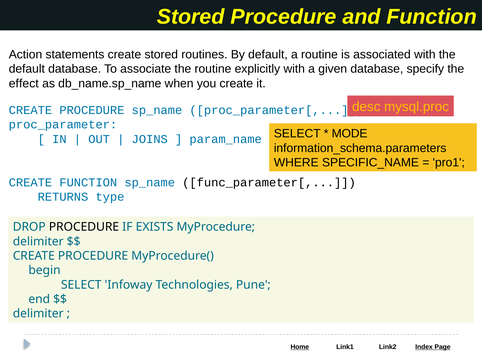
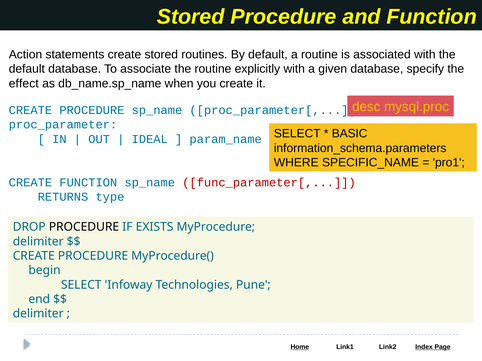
MODE: MODE -> BASIC (350, 134)
JOINS: JOINS -> IDEAL (150, 139)
func_parameter[ colour: black -> red (269, 183)
